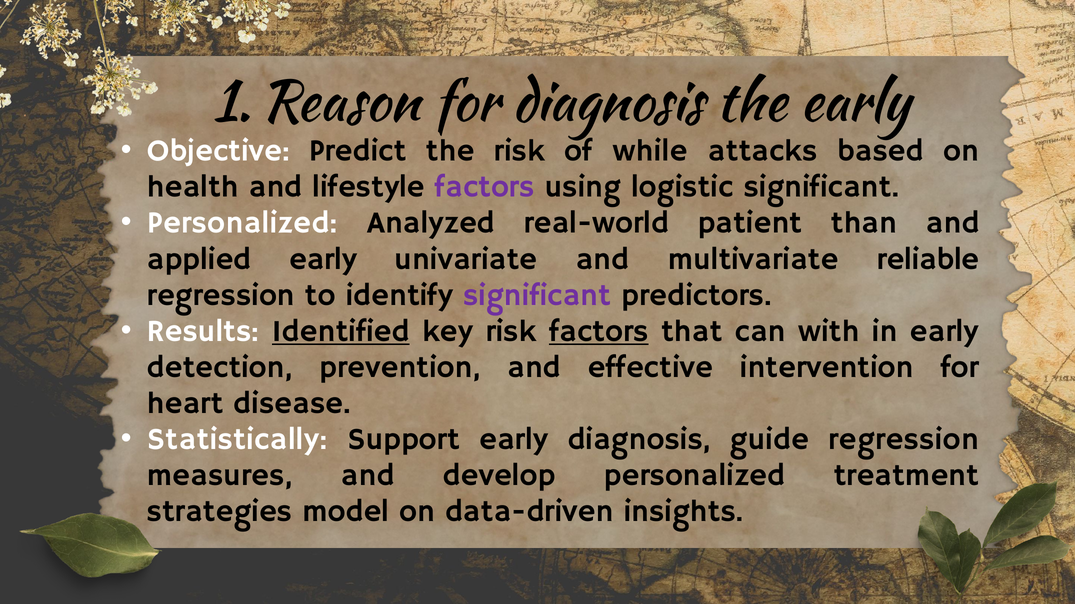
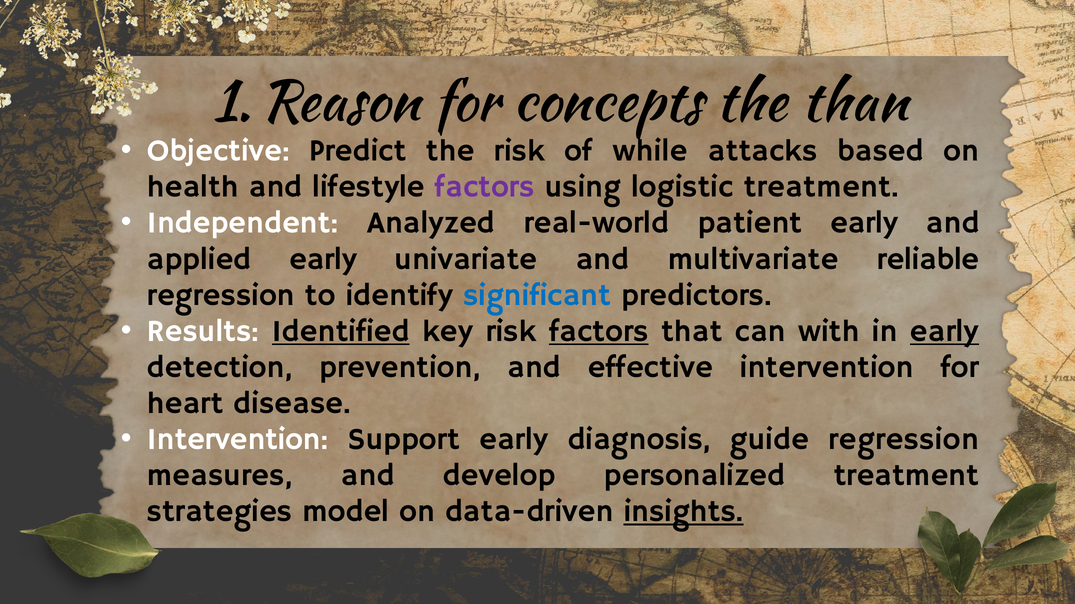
for diagnosis: diagnosis -> concepts (608, 102)
the early: early -> than (855, 102)
logistic significant: significant -> treatment (821, 187)
Personalized: Personalized -> Independent (243, 223)
patient than: than -> early (864, 223)
significant colour: purple -> blue (537, 295)
early underline: none -> present (944, 331)
Statistically: Statistically -> Intervention (238, 440)
insights underline: none -> present (684, 512)
